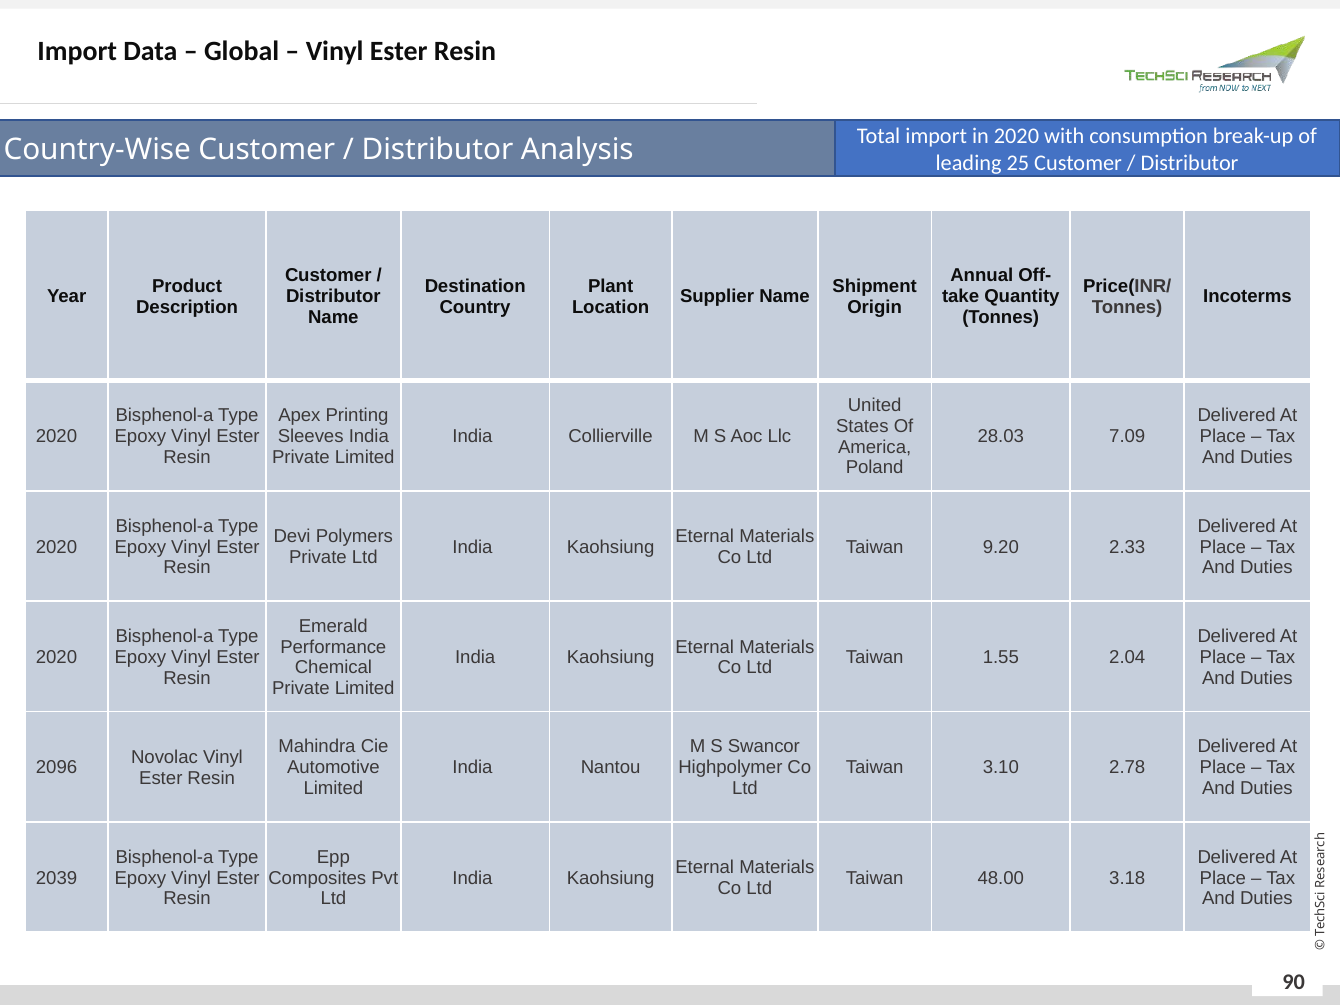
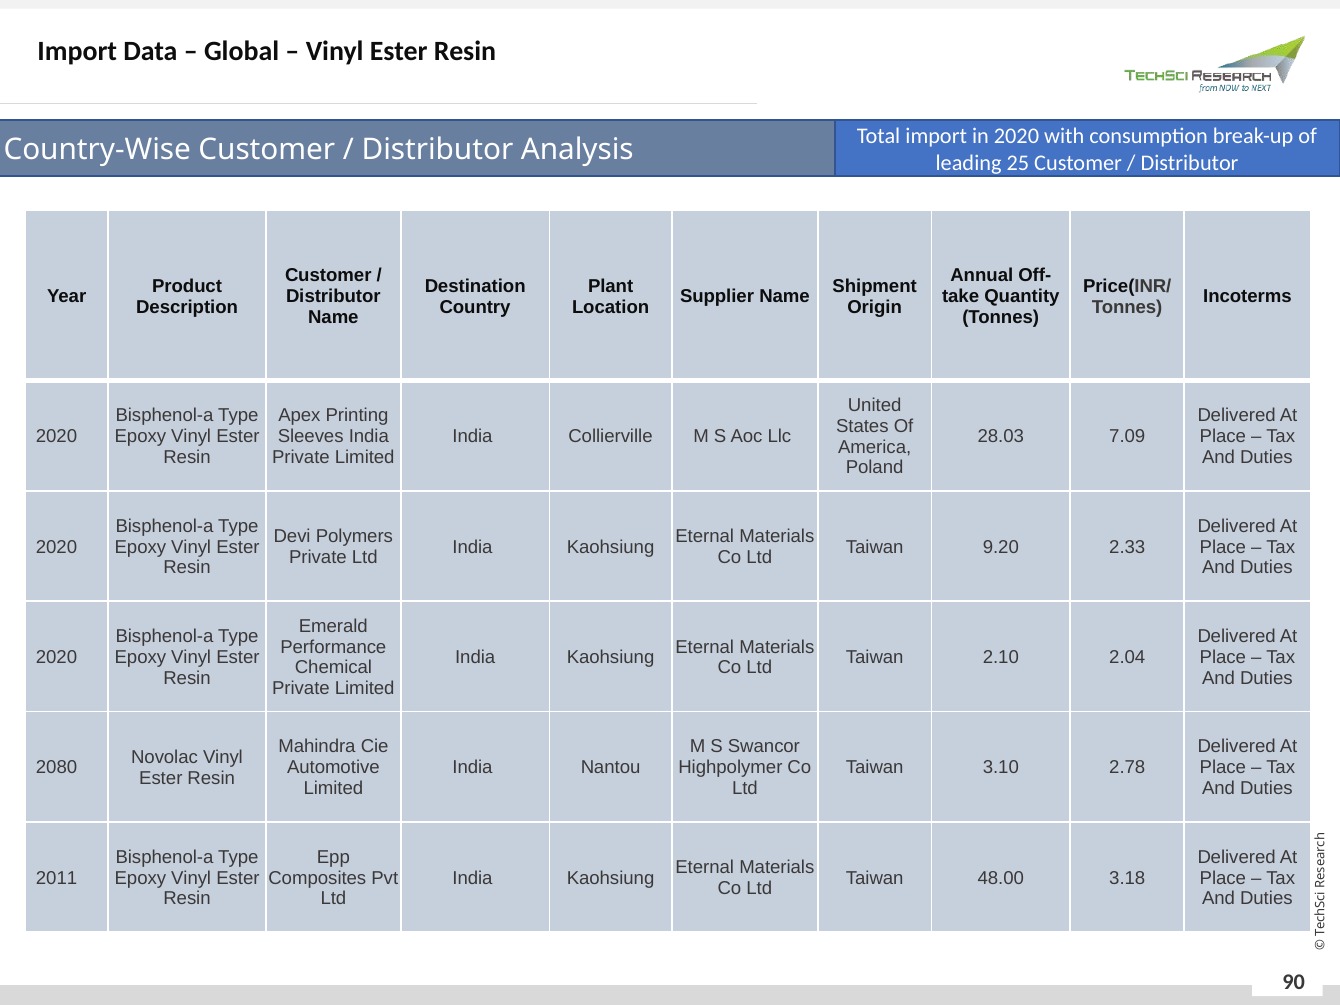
1.55: 1.55 -> 2.10 (1001, 657)
2096: 2096 -> 2080 (57, 768)
2039: 2039 -> 2011 (57, 878)
